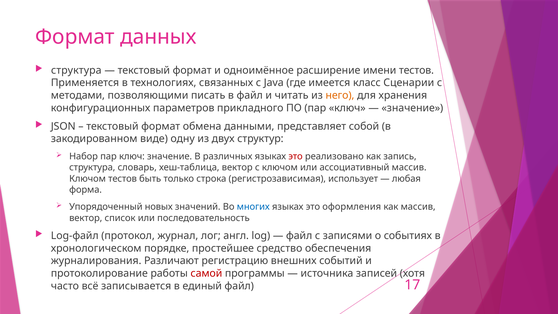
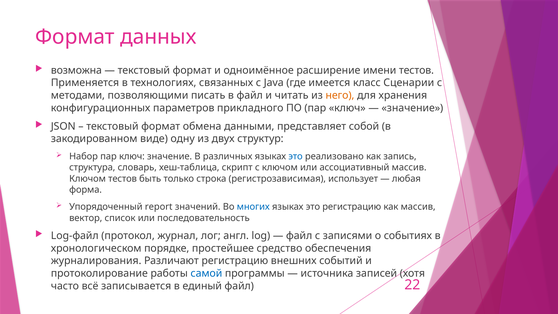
структура: структура -> возможна (76, 70)
это colour: red -> blue (296, 156)
хеш-таблица вектор: вектор -> скрипт (237, 167)
новых: новых -> report (159, 207)
это оформления: оформления -> регистрацию (352, 207)
самой colour: red -> blue (206, 273)
17: 17 -> 22 (412, 285)
